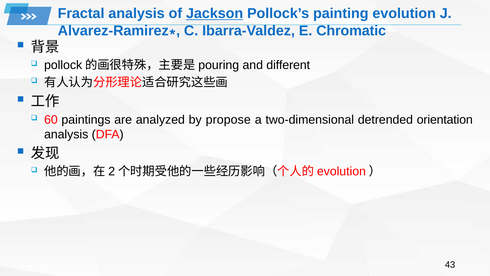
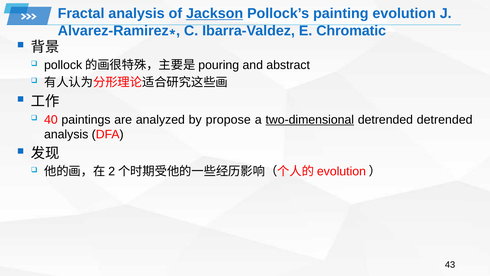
different: different -> abstract (288, 65)
60: 60 -> 40 (51, 119)
two-dimensional underline: none -> present (310, 119)
detrended orientation: orientation -> detrended (445, 119)
